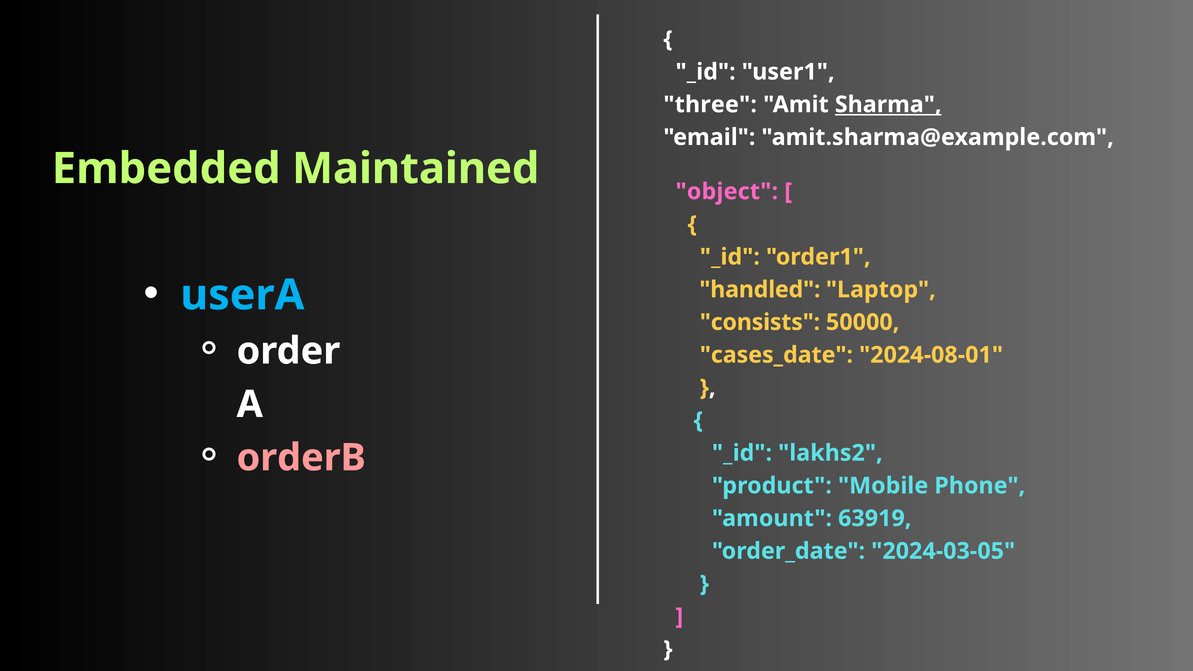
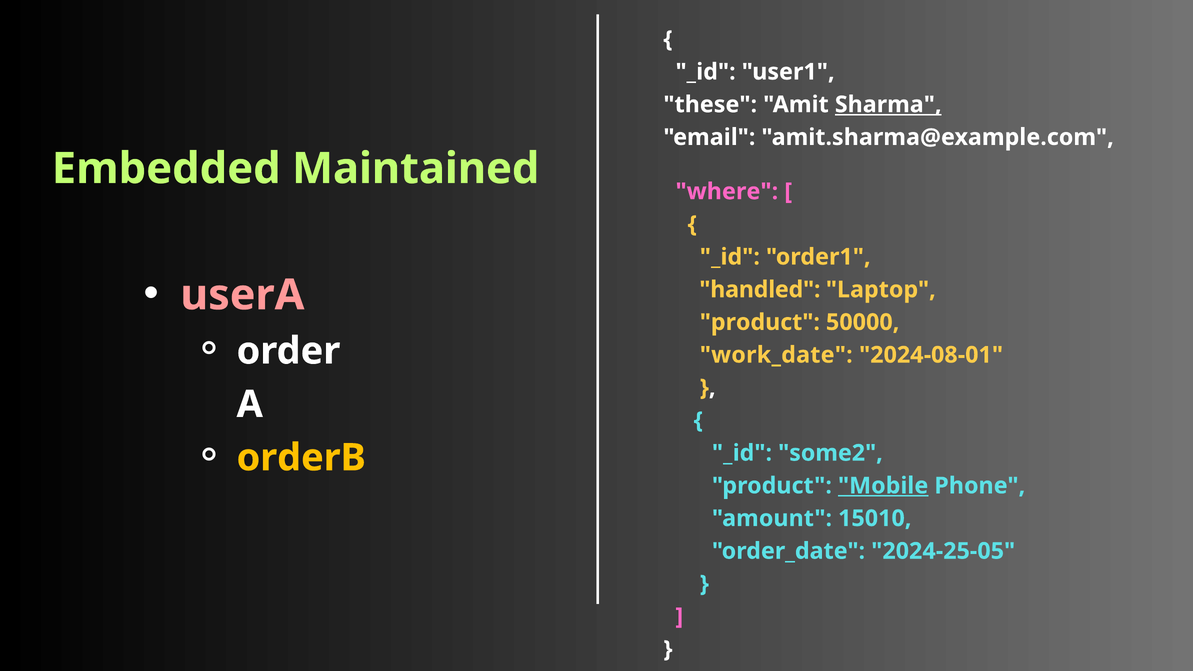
three: three -> these (710, 105)
object: object -> where (727, 192)
userA colour: light blue -> pink (242, 295)
consists: consists -> product (760, 322)
cases_date: cases_date -> work_date (776, 355)
orderB colour: pink -> yellow (301, 458)
lakhs2: lakhs2 -> some2 (830, 453)
Mobile underline: none -> present (883, 486)
63919: 63919 -> 15010 (875, 518)
2024-03-05: 2024-03-05 -> 2024-25-05 (943, 551)
